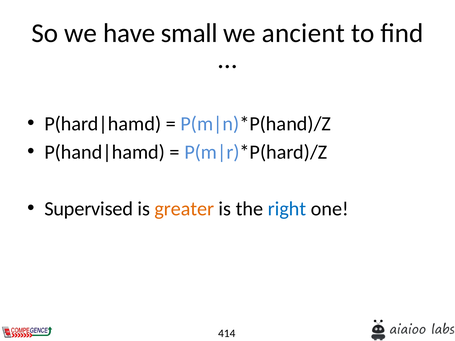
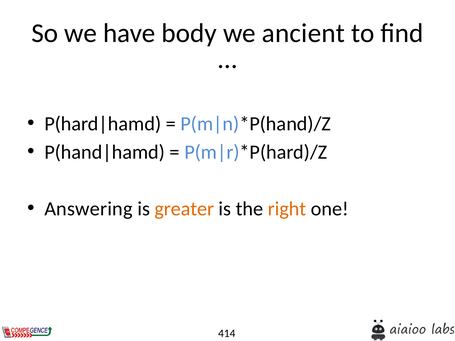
small: small -> body (189, 33)
Supervised: Supervised -> Answering (88, 209)
right colour: blue -> orange (287, 209)
